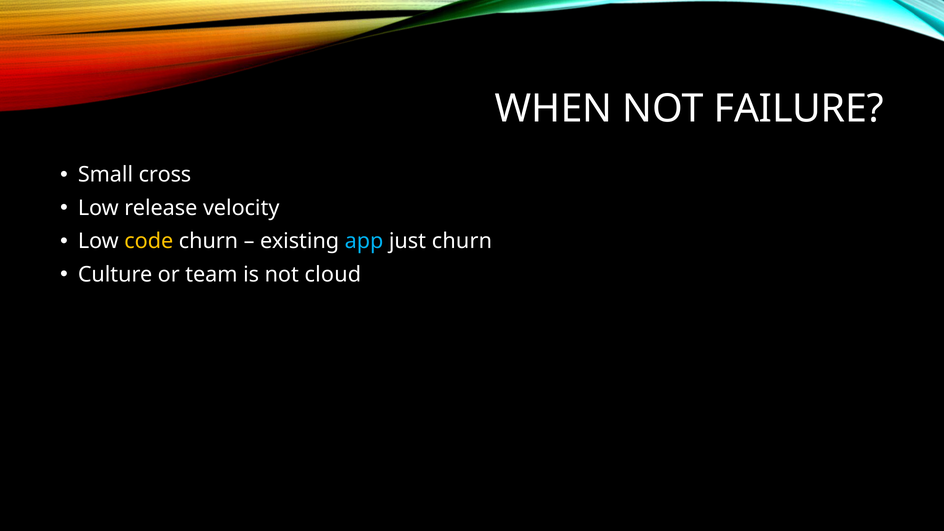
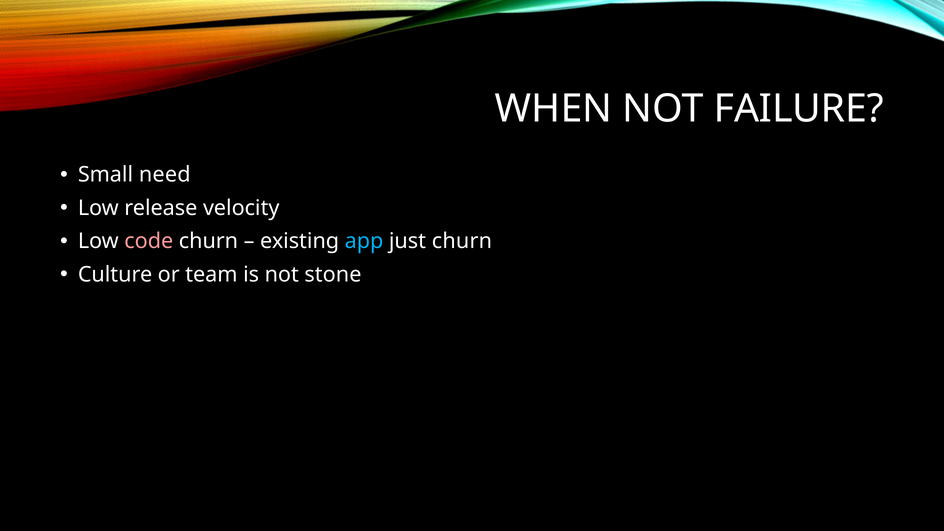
cross: cross -> need (165, 175)
code colour: yellow -> pink (149, 241)
cloud: cloud -> stone (333, 274)
